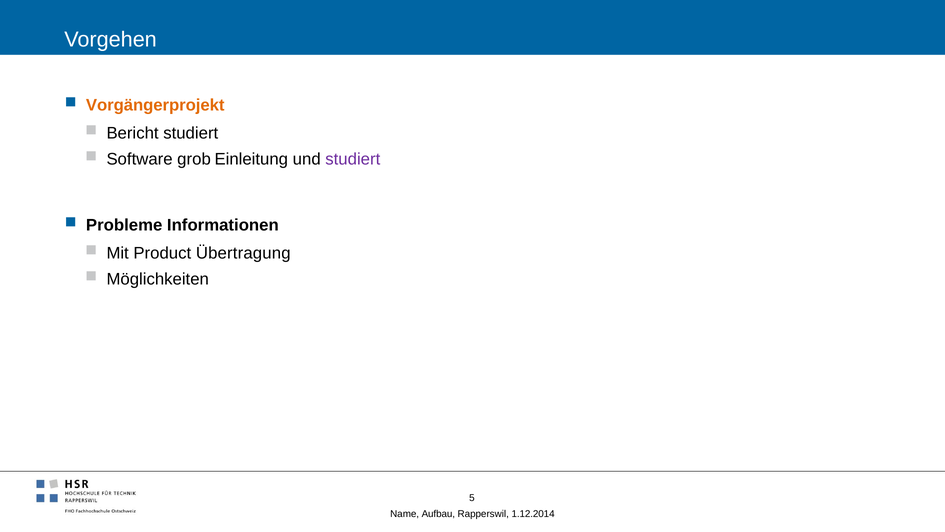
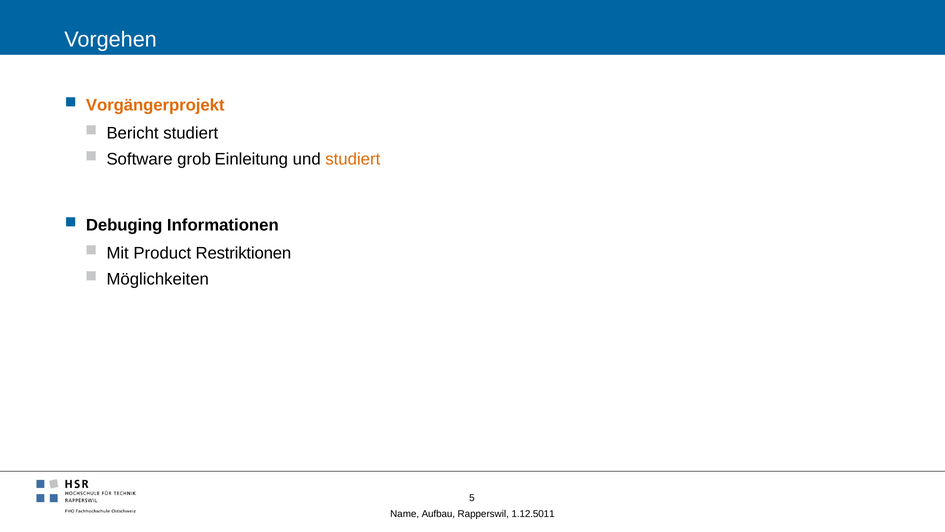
studiert colour: purple -> orange (353, 159)
Probleme: Probleme -> Debuging (124, 225)
Übertragung: Übertragung -> Restriktionen (243, 253)
1.12.2014: 1.12.2014 -> 1.12.5011 (533, 513)
